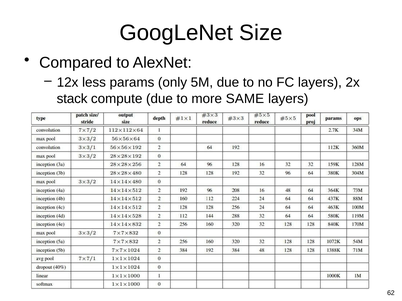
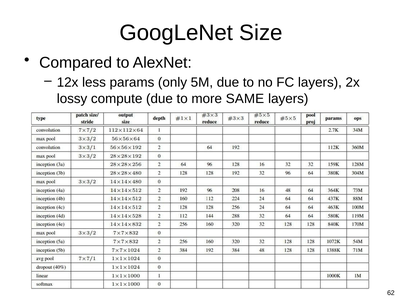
stack: stack -> lossy (72, 99)
